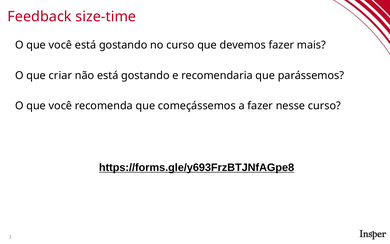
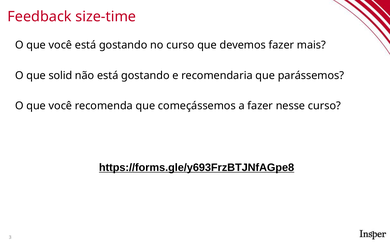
criar: criar -> solid (60, 75)
